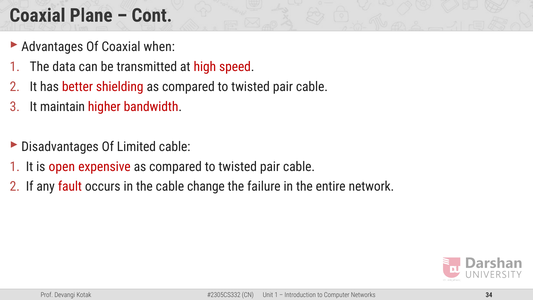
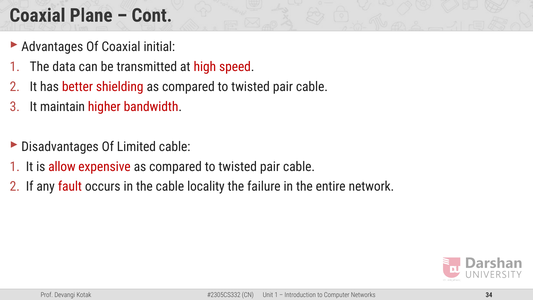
when: when -> initial (159, 47)
open: open -> allow (62, 167)
change: change -> locality (206, 186)
